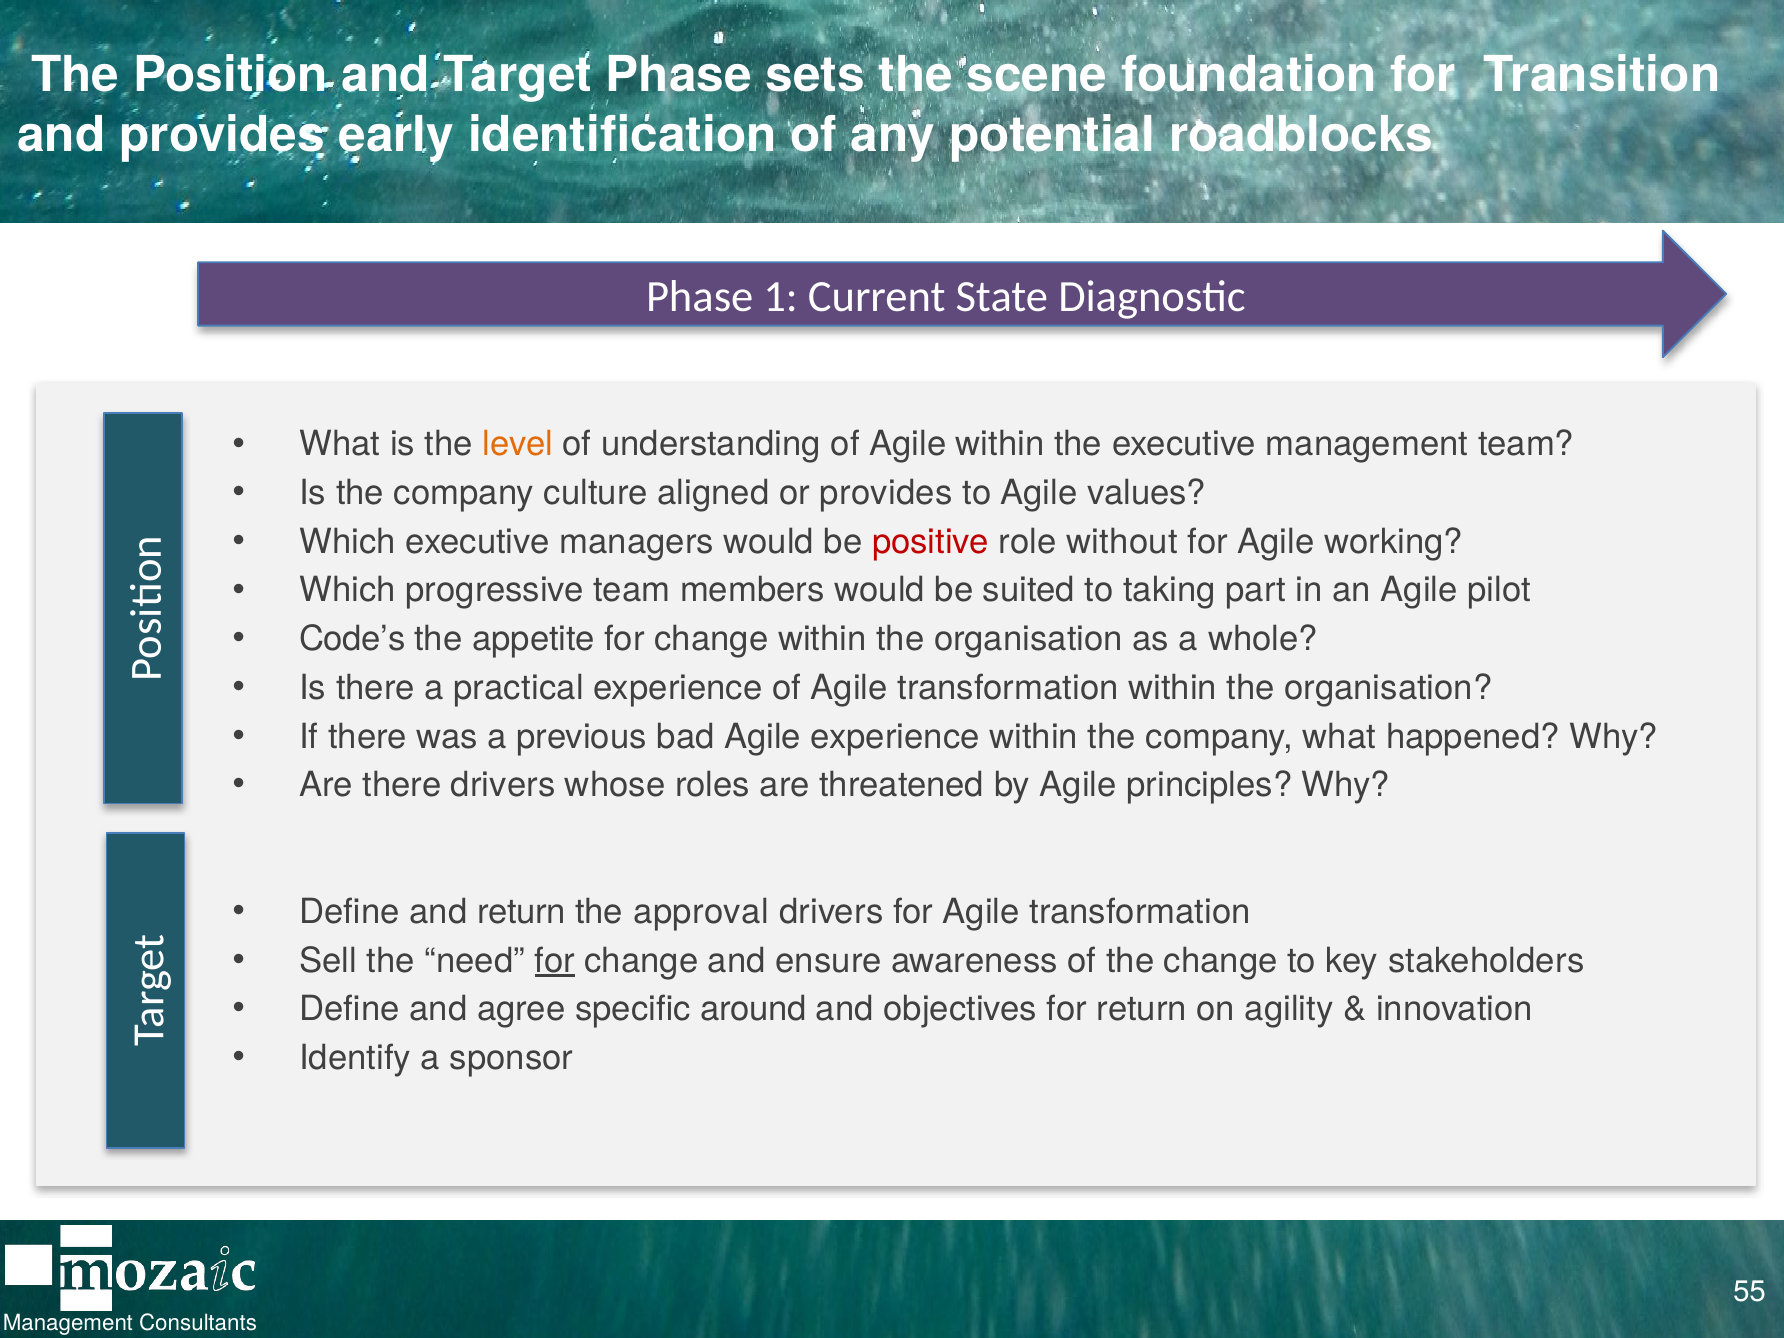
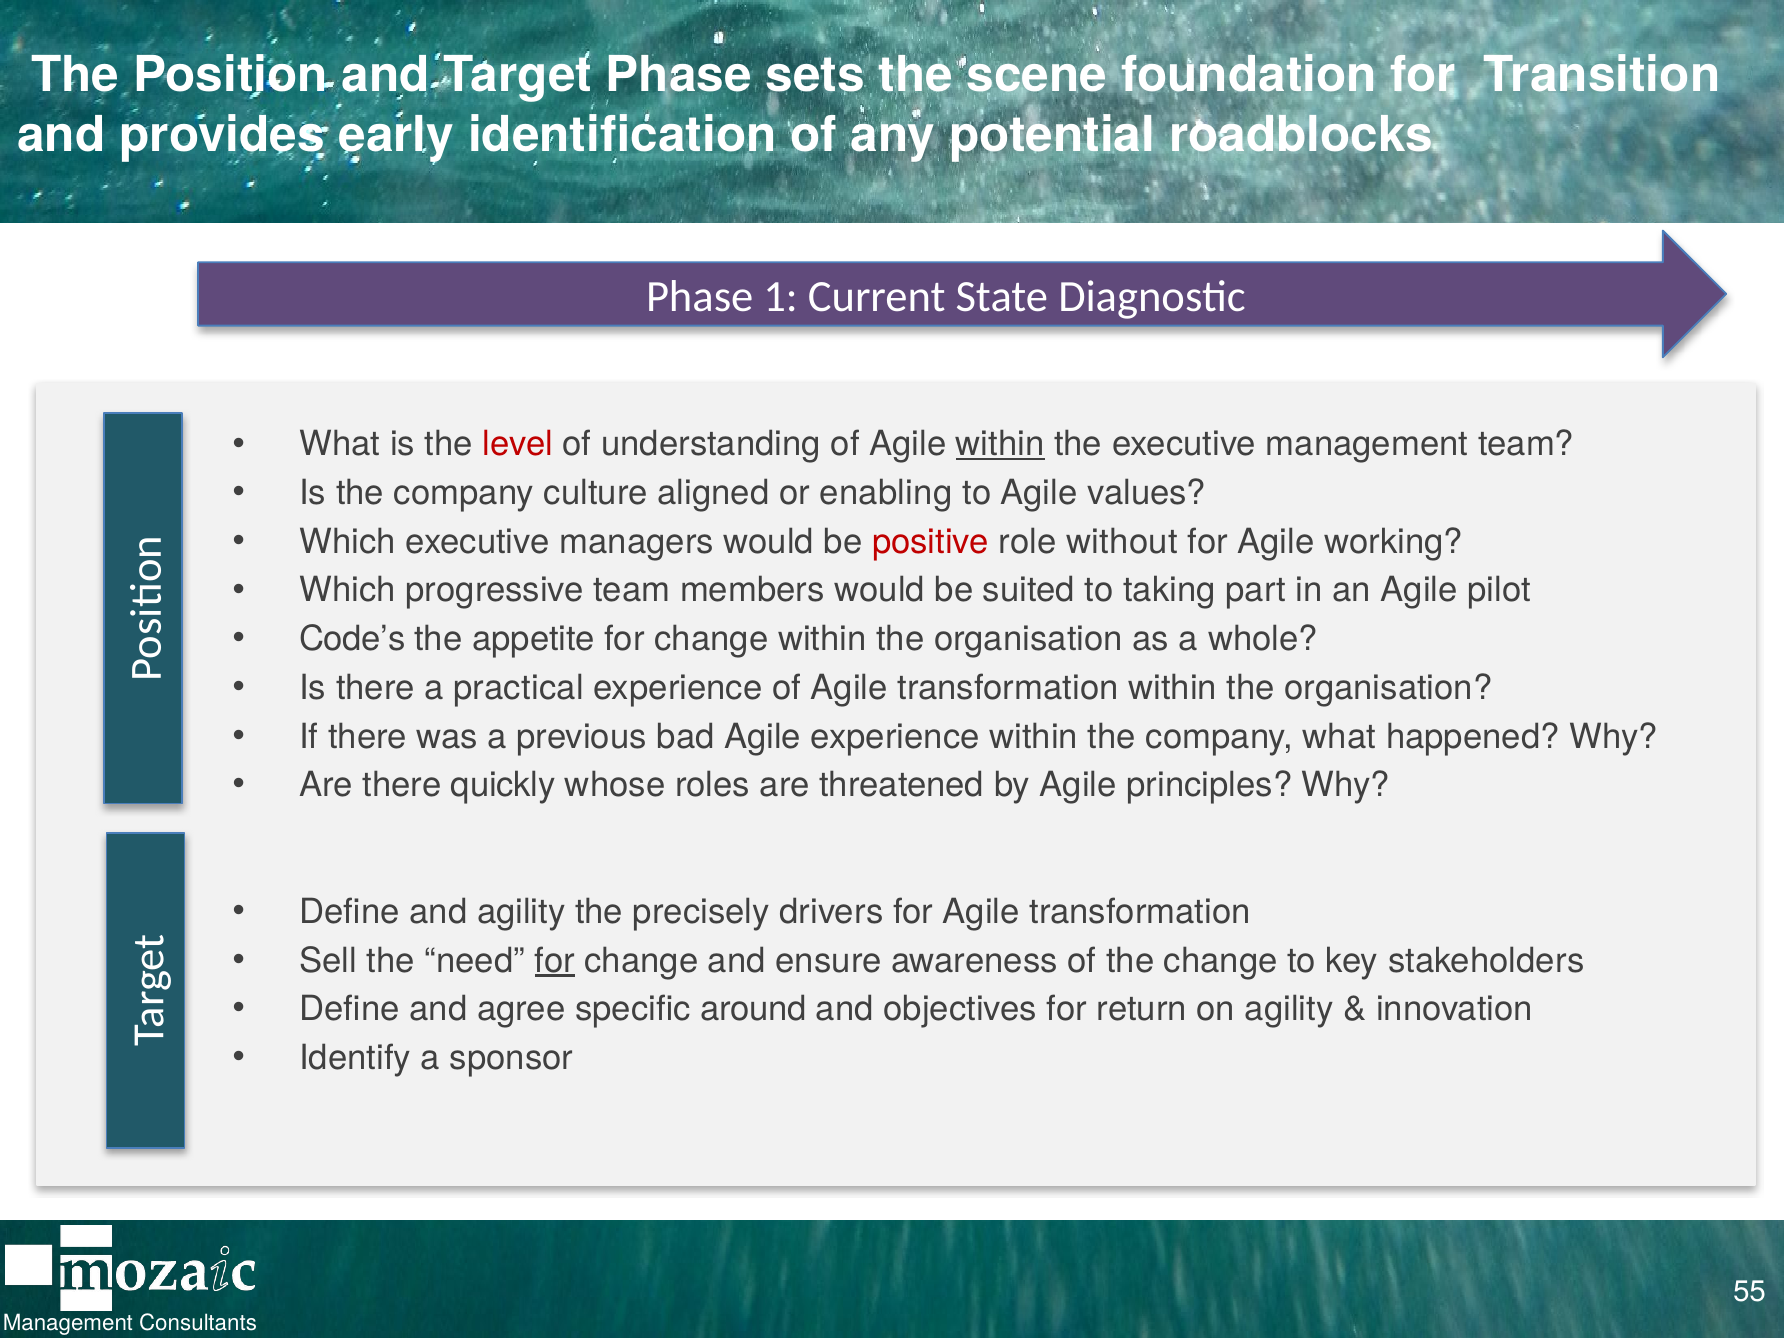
level colour: orange -> red (518, 445)
within underline: none -> present (1000, 445)
or provides: provides -> enabling (886, 493)
there drivers: drivers -> quickly (503, 785)
and return: return -> agility (521, 912)
approval: approval -> precisely (701, 912)
